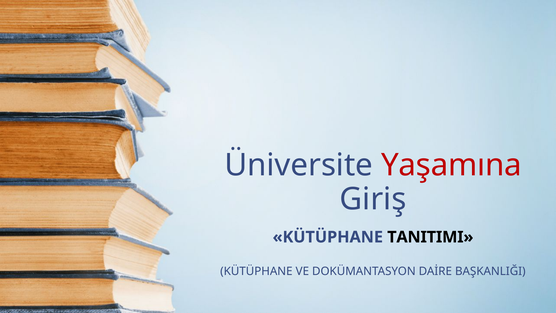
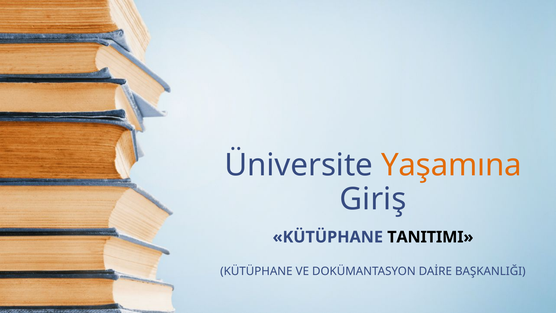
Yaşamına colour: red -> orange (451, 165)
